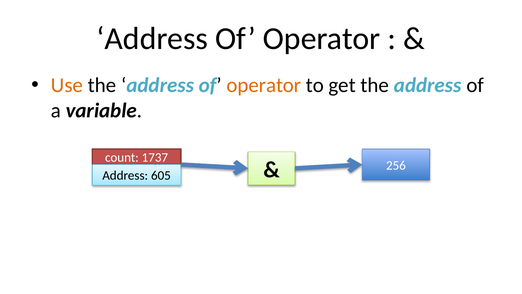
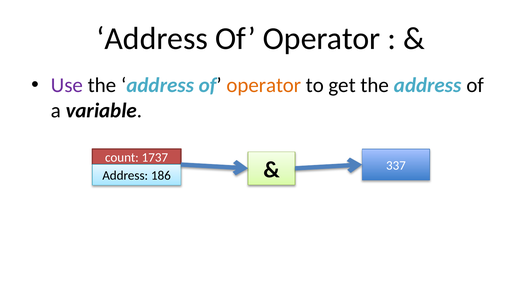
Use colour: orange -> purple (67, 85)
605: 605 -> 186 (161, 175)
256: 256 -> 337 (396, 165)
